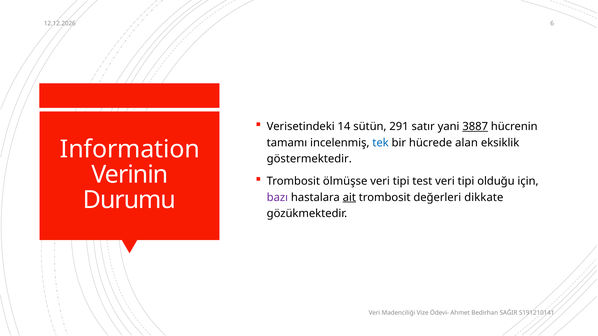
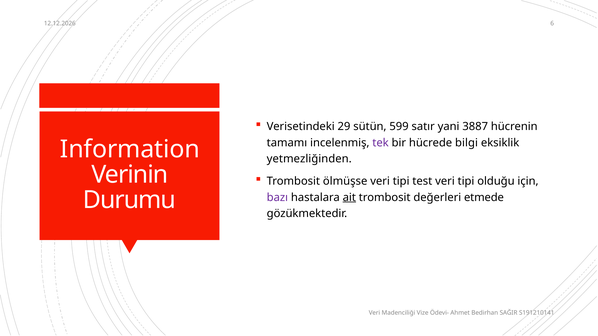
14: 14 -> 29 (344, 127)
291: 291 -> 599 (399, 127)
3887 underline: present -> none (475, 127)
tek colour: blue -> purple (381, 143)
alan: alan -> bilgi (467, 143)
göstermektedir: göstermektedir -> yetmezliğinden (309, 159)
dikkate: dikkate -> etmede (484, 198)
